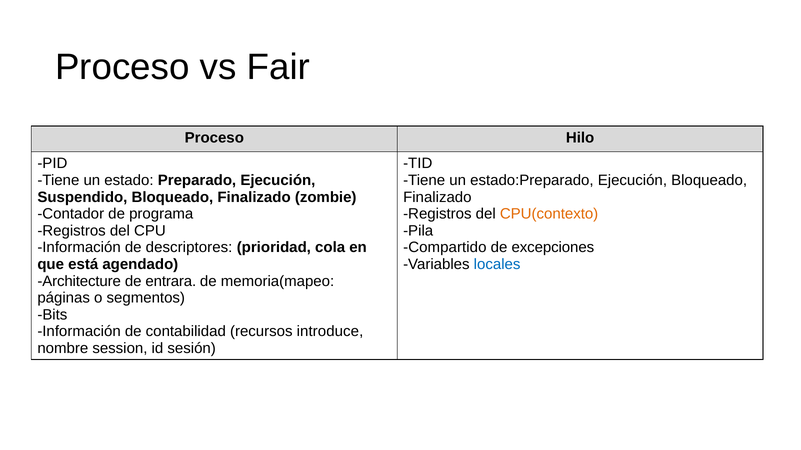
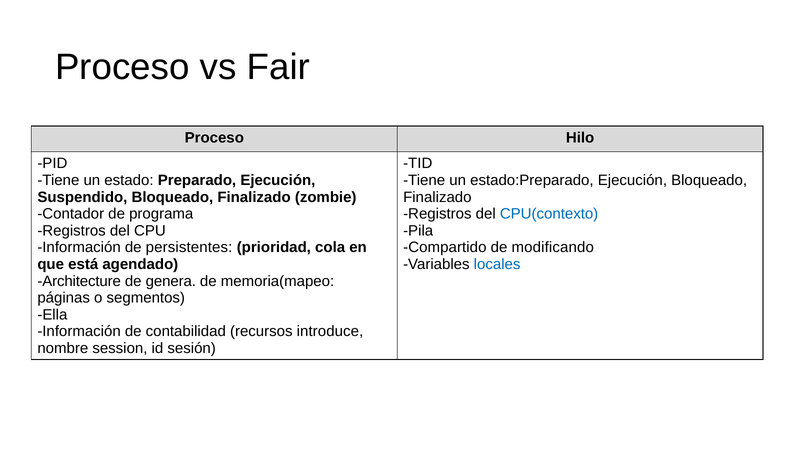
CPU(contexto colour: orange -> blue (549, 214)
descriptores: descriptores -> persistentes (189, 248)
excepciones: excepciones -> modificando (553, 248)
entrara: entrara -> genera (171, 281)
Bits: Bits -> Ella (52, 315)
